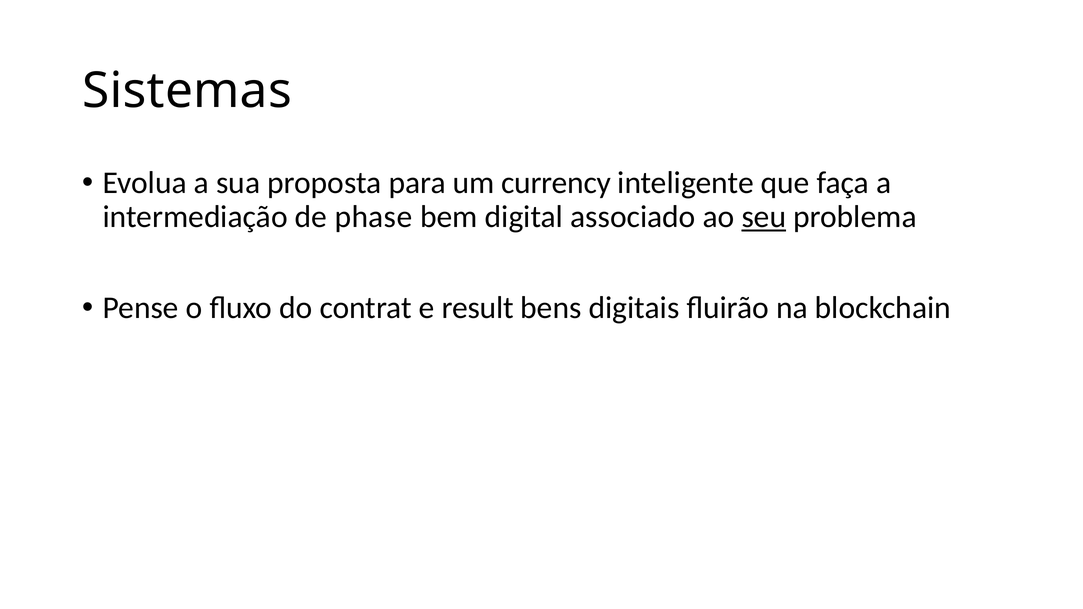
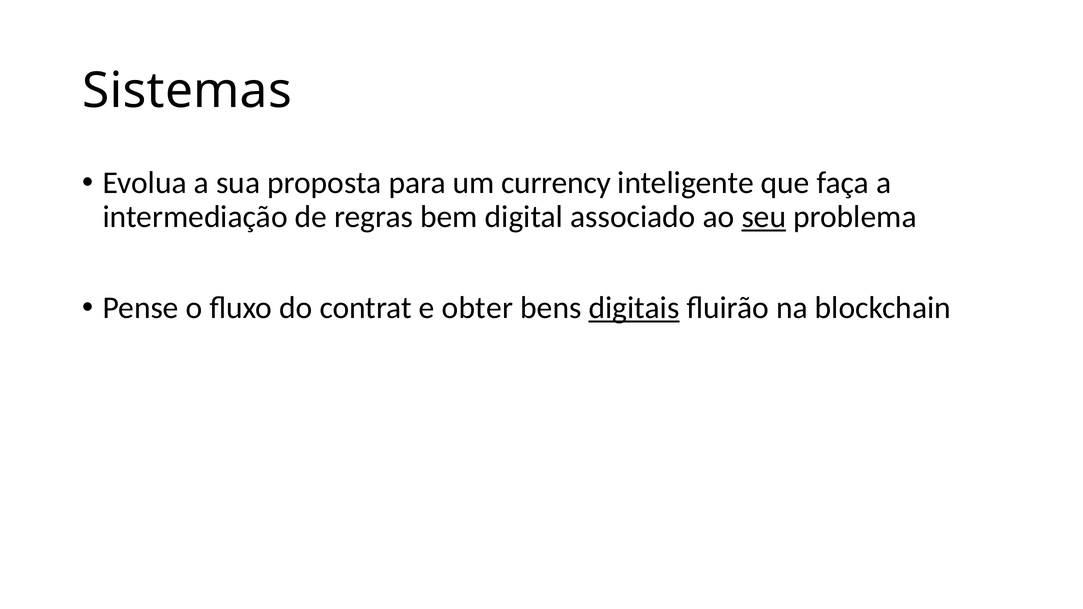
phase: phase -> regras (374, 217)
result: result -> obter (477, 308)
digitais underline: none -> present (634, 308)
